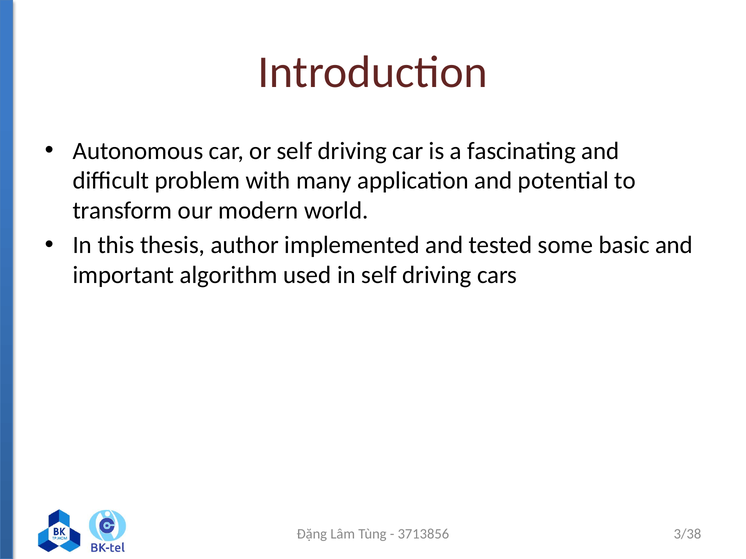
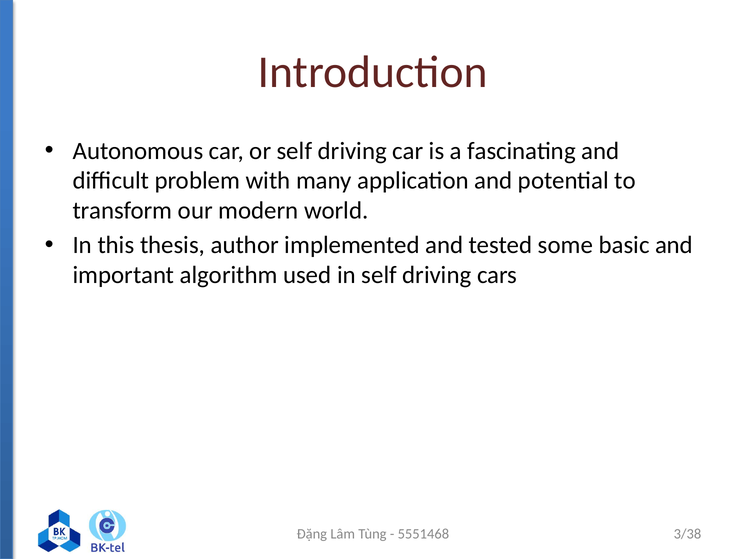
3713856: 3713856 -> 5551468 (423, 534)
